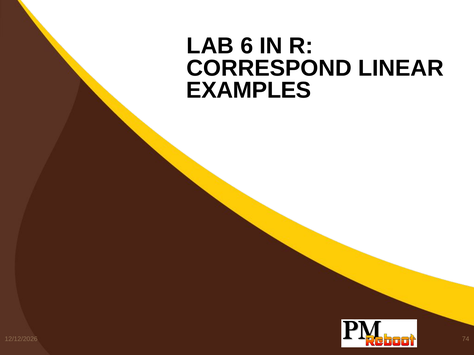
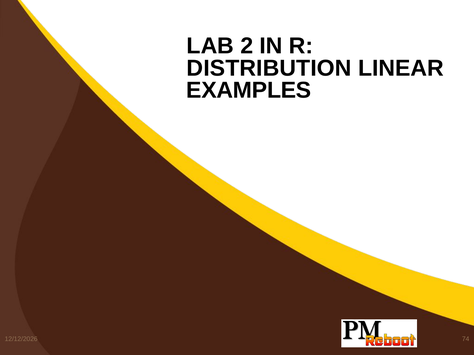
6: 6 -> 2 (247, 46)
CORRESPOND: CORRESPOND -> DISTRIBUTION (269, 68)
